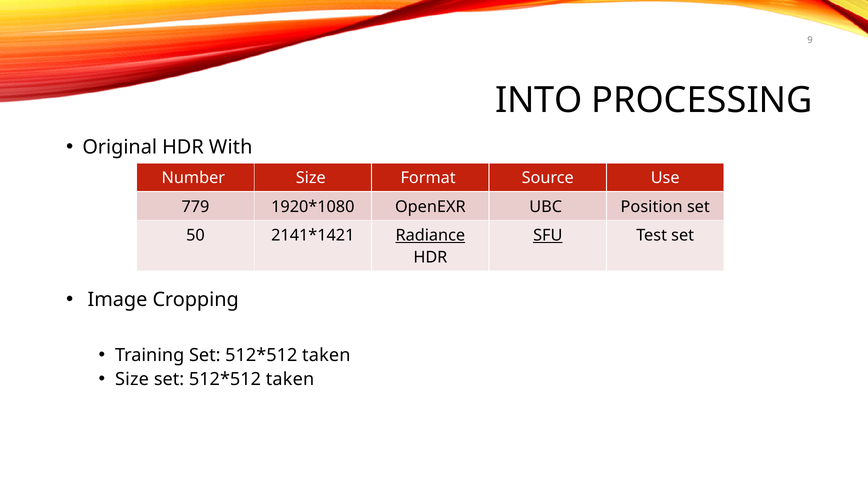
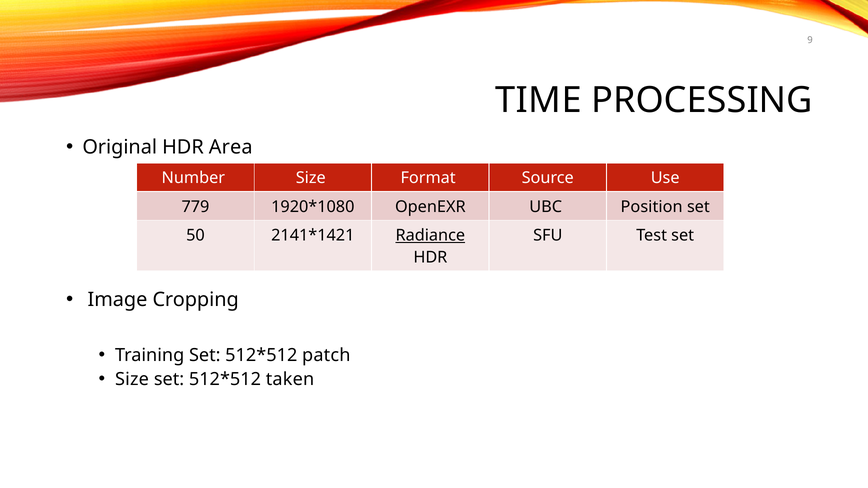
INTO: INTO -> TIME (538, 100)
With: With -> Area (231, 147)
SFU underline: present -> none (548, 236)
taken: taken -> patch (326, 355)
